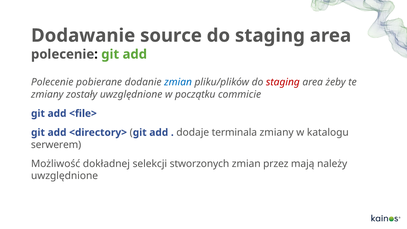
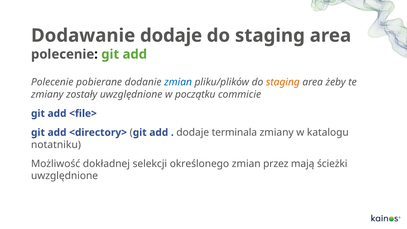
Dodawanie source: source -> dodaje (171, 36)
staging colour: red -> orange (283, 82)
serwerem: serwerem -> notatniku (56, 145)
stworzonych: stworzonych -> określonego (199, 164)
należy: należy -> ścieżki (332, 164)
